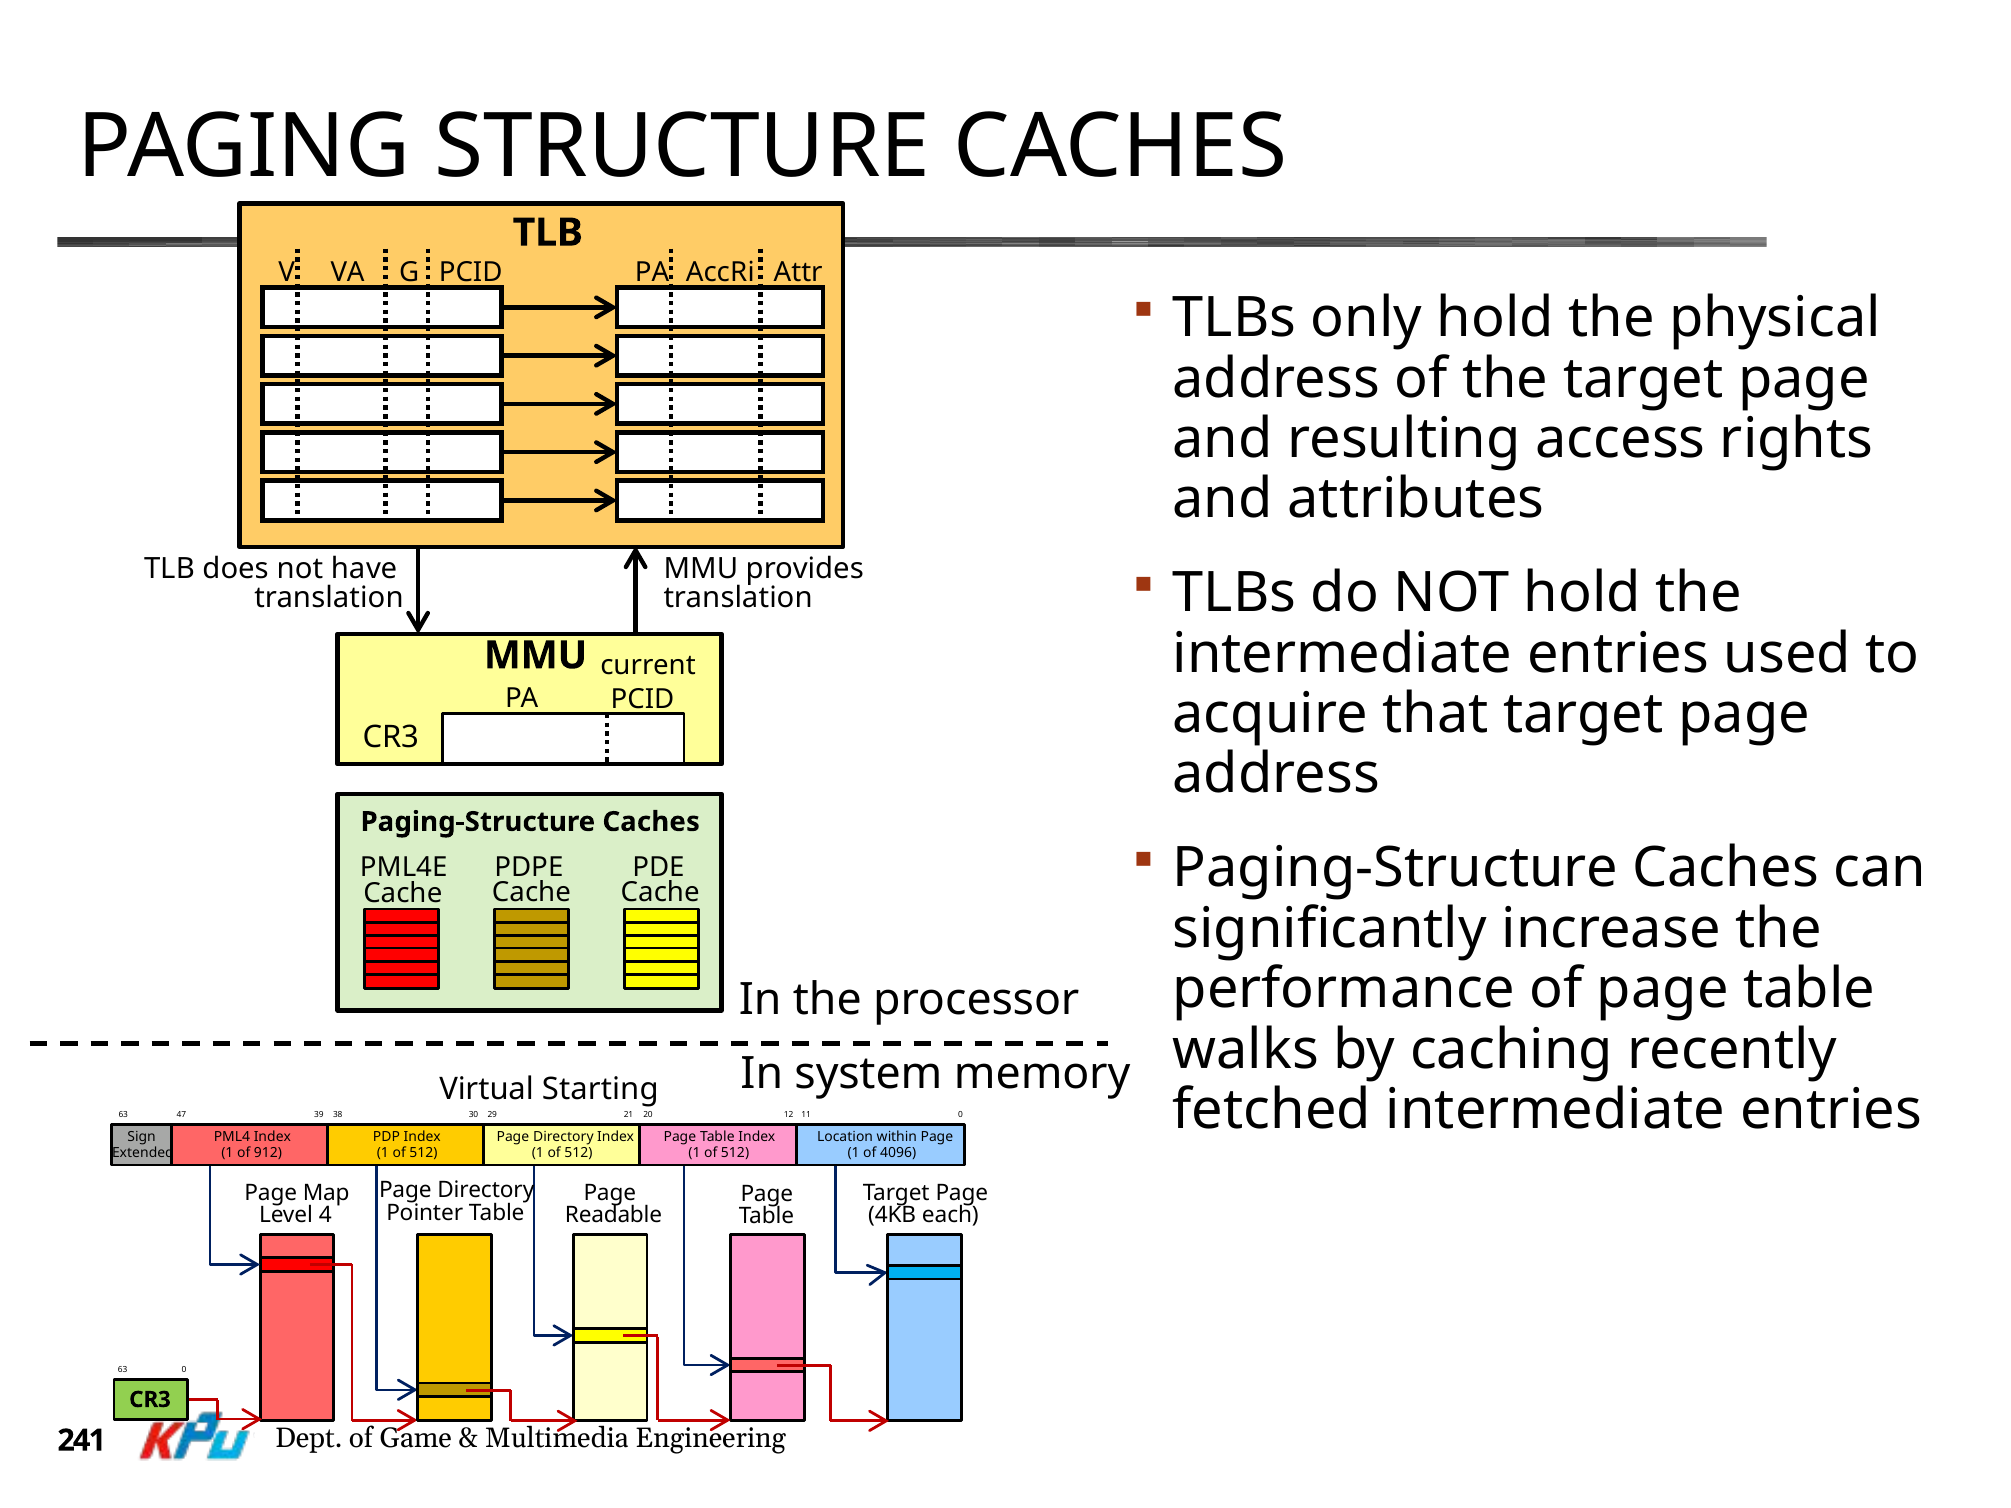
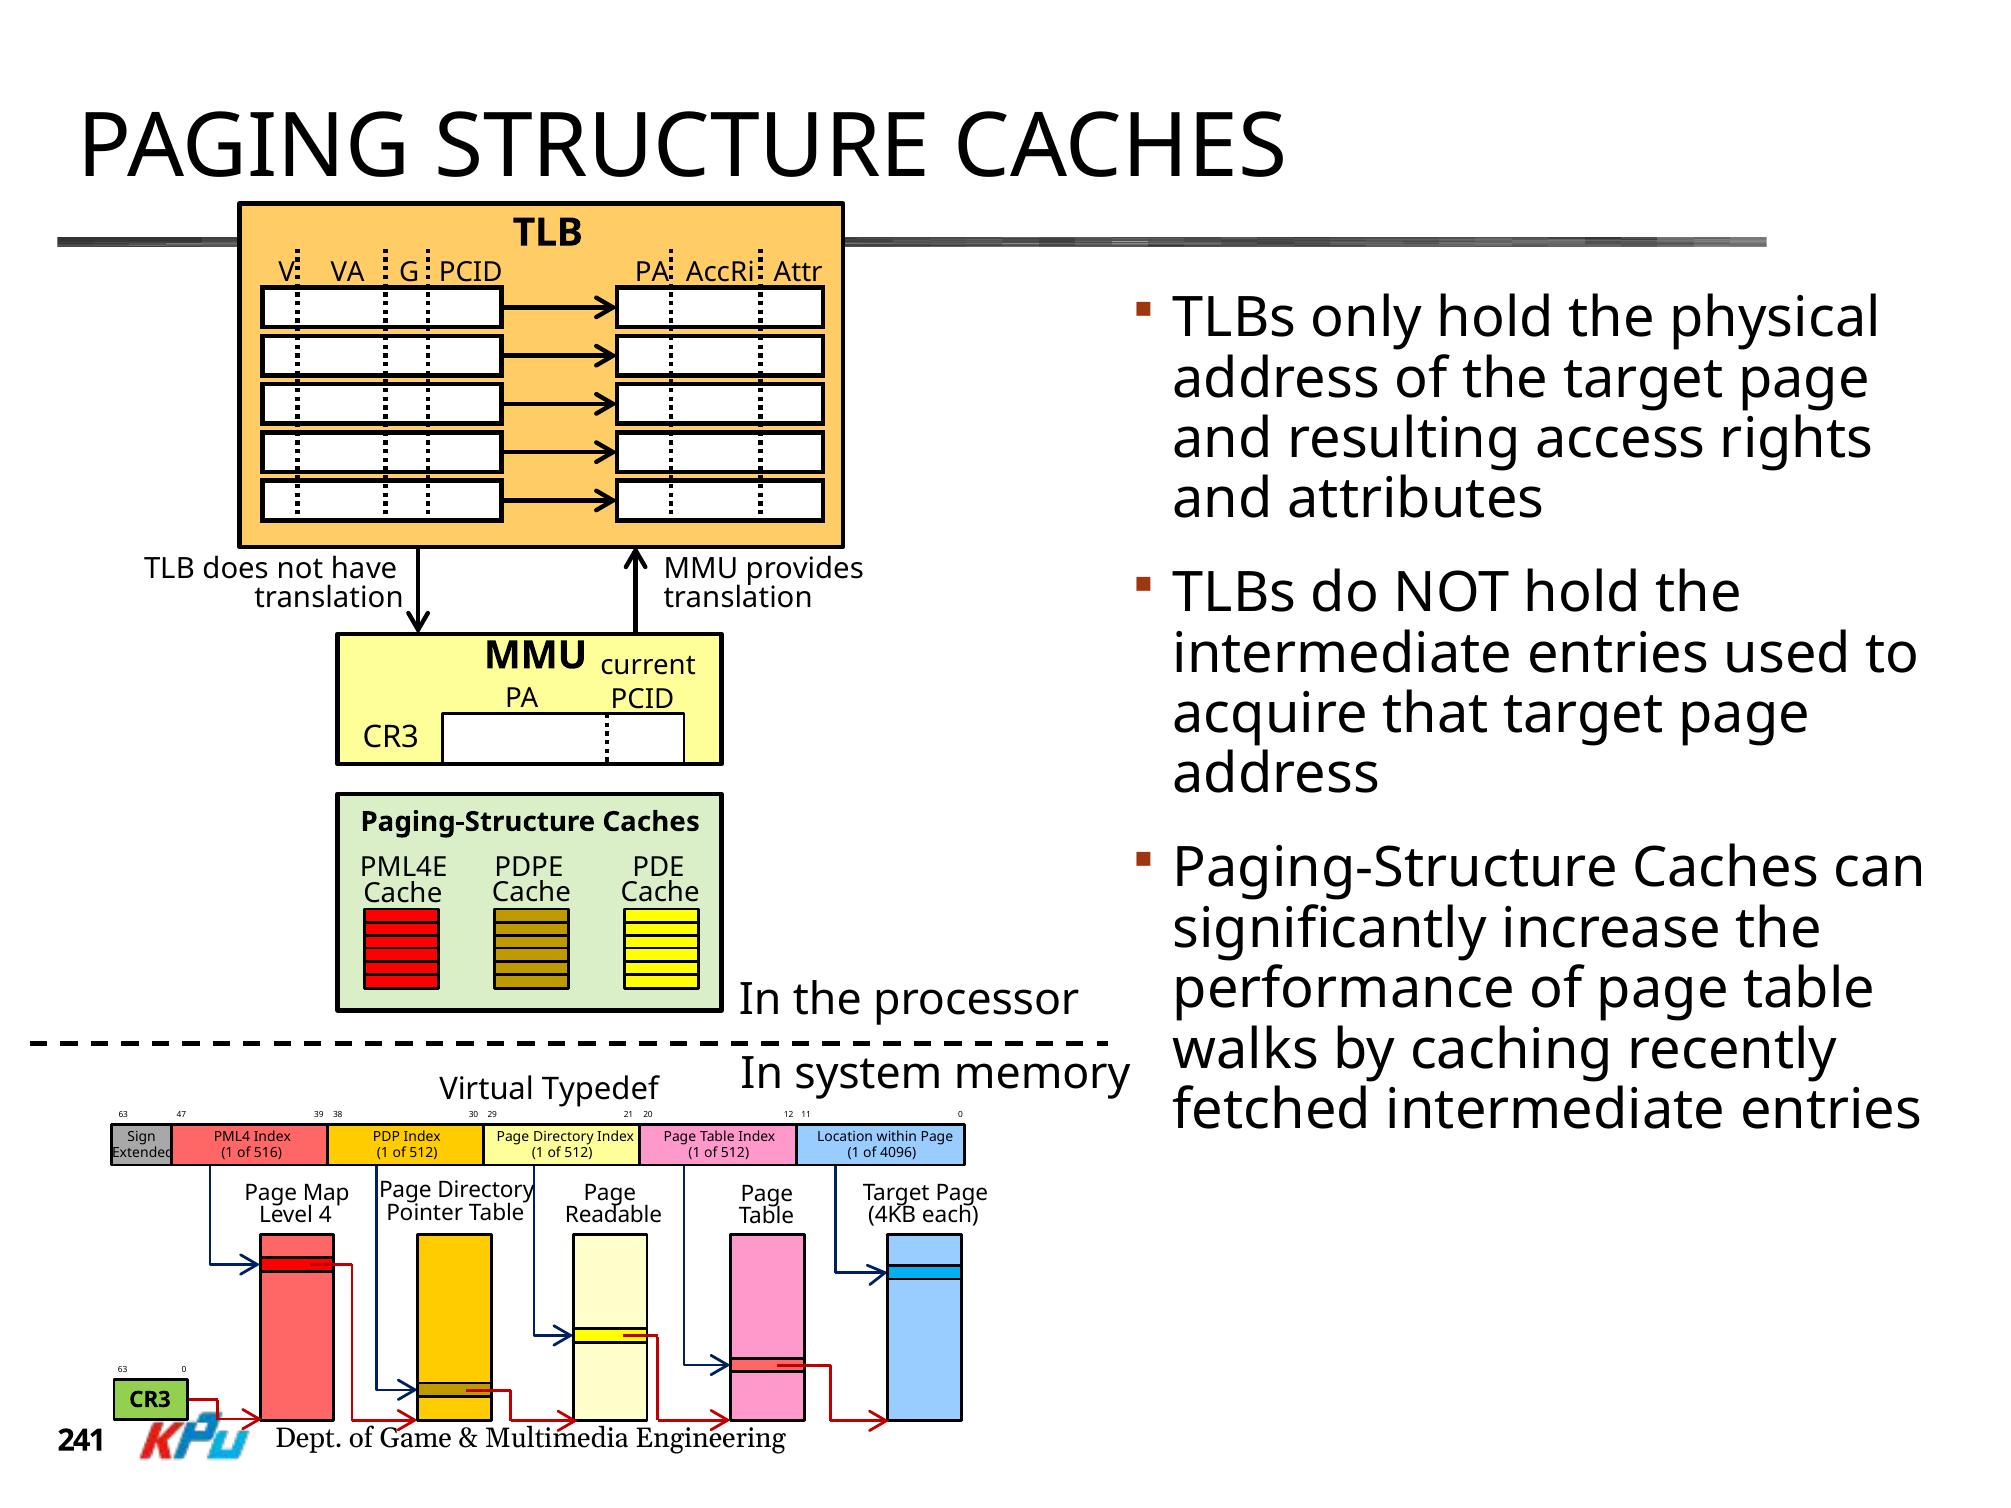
Starting: Starting -> Typedef (600, 1090)
912: 912 -> 516 (268, 1153)
